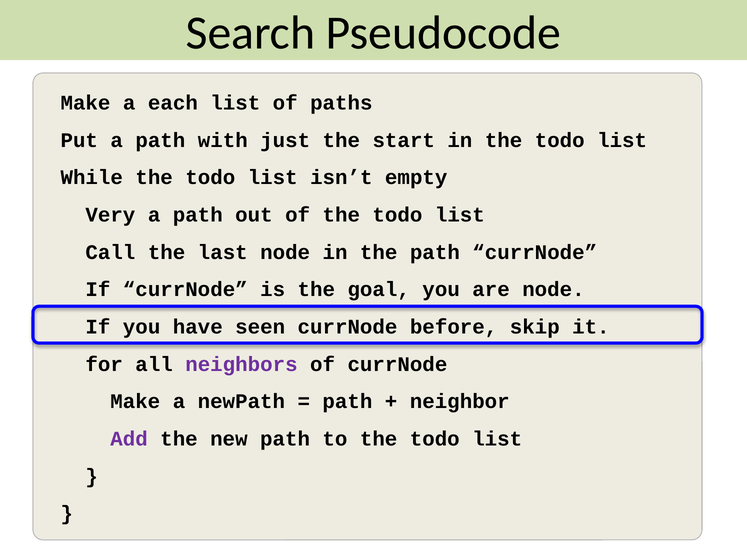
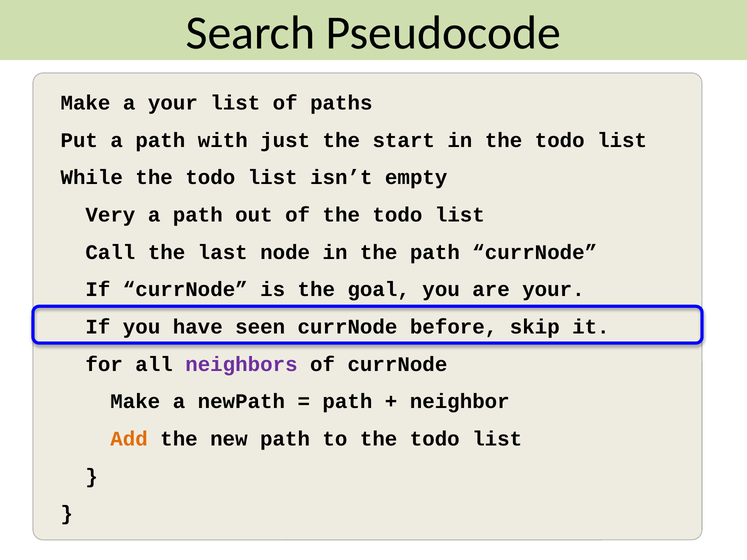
a each: each -> your (173, 103)
are node: node -> your (553, 290)
Add colour: purple -> orange (129, 439)
